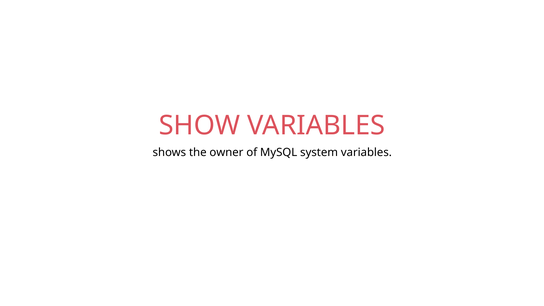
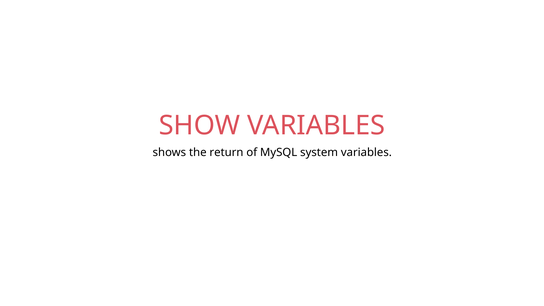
owner: owner -> return (226, 152)
